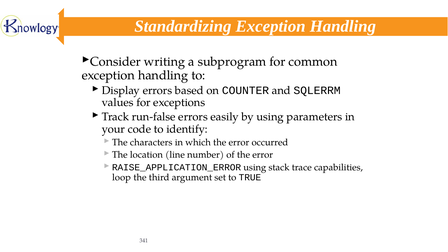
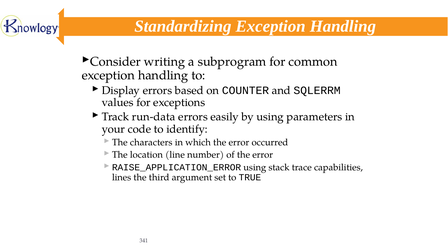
run-false: run-false -> run-data (154, 117)
loop: loop -> lines (122, 177)
